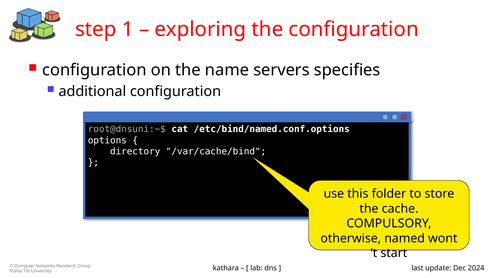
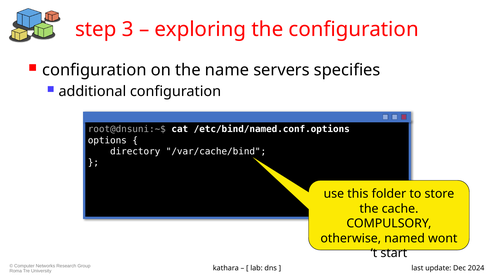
1: 1 -> 3 (128, 29)
